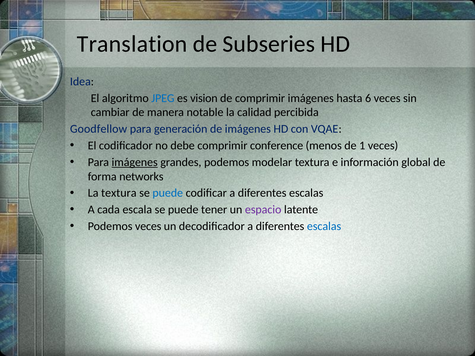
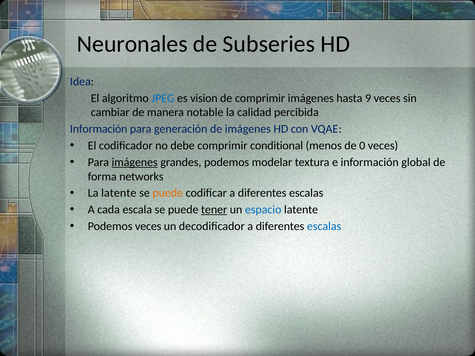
Translation: Translation -> Neuronales (132, 44)
6: 6 -> 9 (368, 98)
Goodfellow: Goodfellow -> Información (99, 129)
conference: conference -> conditional (277, 146)
1: 1 -> 0 (362, 146)
La textura: textura -> latente (119, 193)
puede colour: blue -> orange (168, 193)
tener underline: none -> present (214, 210)
espacio colour: purple -> blue (263, 210)
